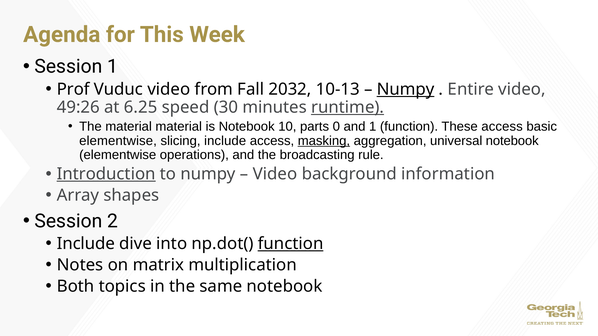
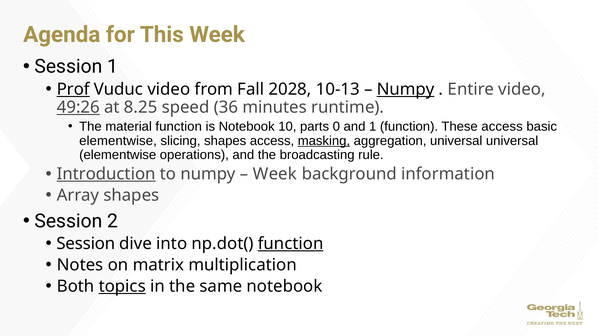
Prof underline: none -> present (73, 89)
2032: 2032 -> 2028 (290, 89)
49:26 underline: none -> present (78, 107)
6.25: 6.25 -> 8.25 (141, 107)
30: 30 -> 36 (226, 107)
runtime underline: present -> none (348, 107)
material material: material -> function (179, 127)
slicing include: include -> shapes (225, 141)
universal notebook: notebook -> universal (512, 141)
Video: Video -> Week (275, 174)
Include: Include -> Session (86, 244)
topics underline: none -> present (122, 287)
